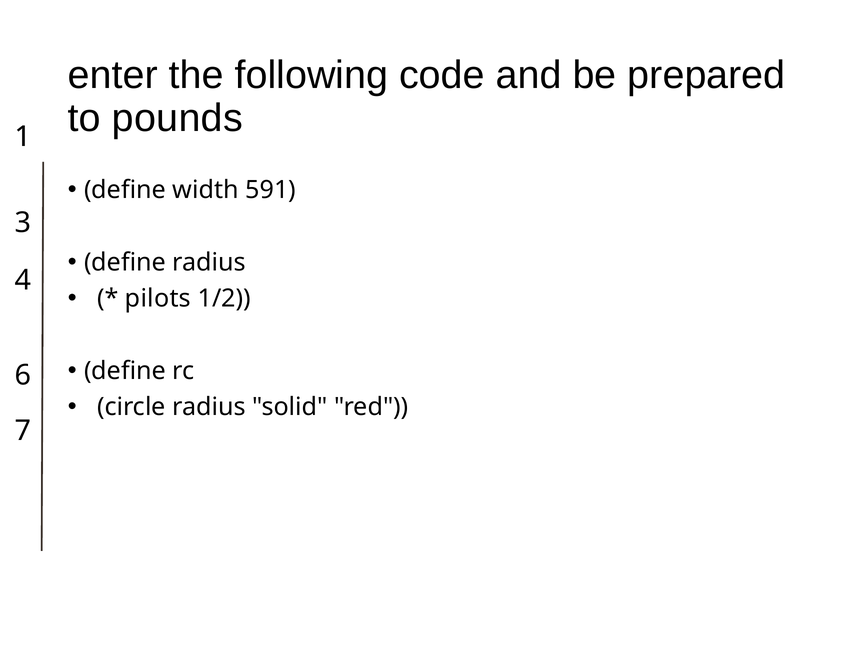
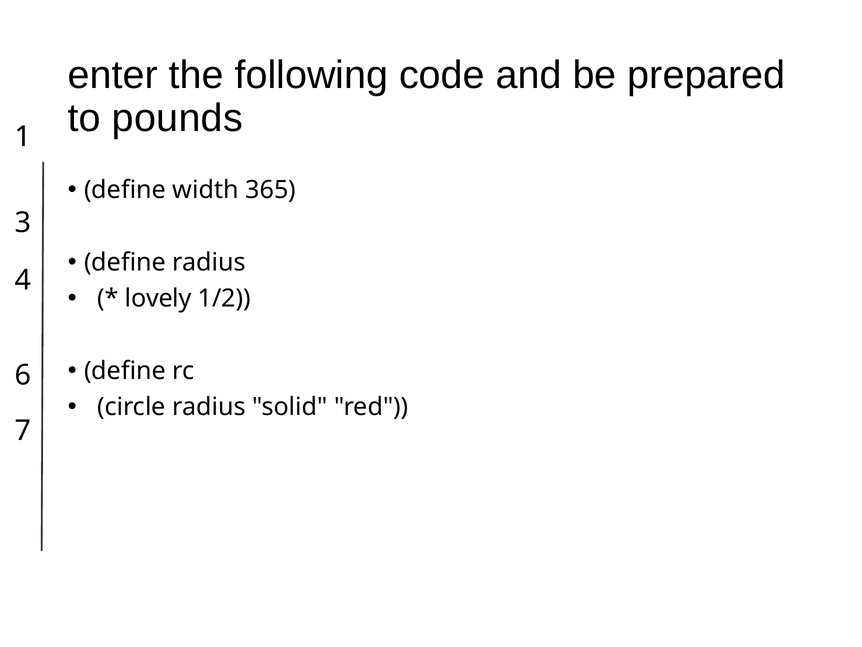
591: 591 -> 365 (271, 190)
pilots: pilots -> lovely (158, 298)
